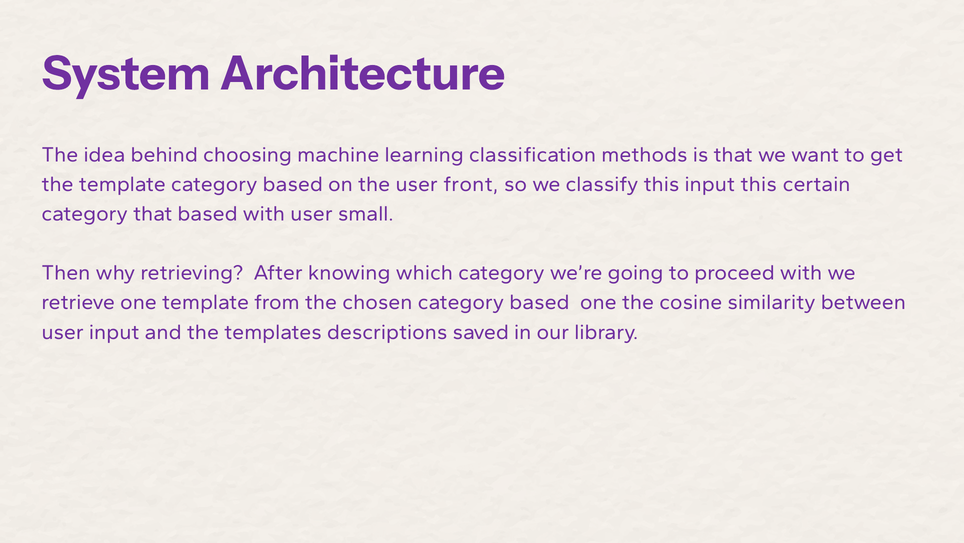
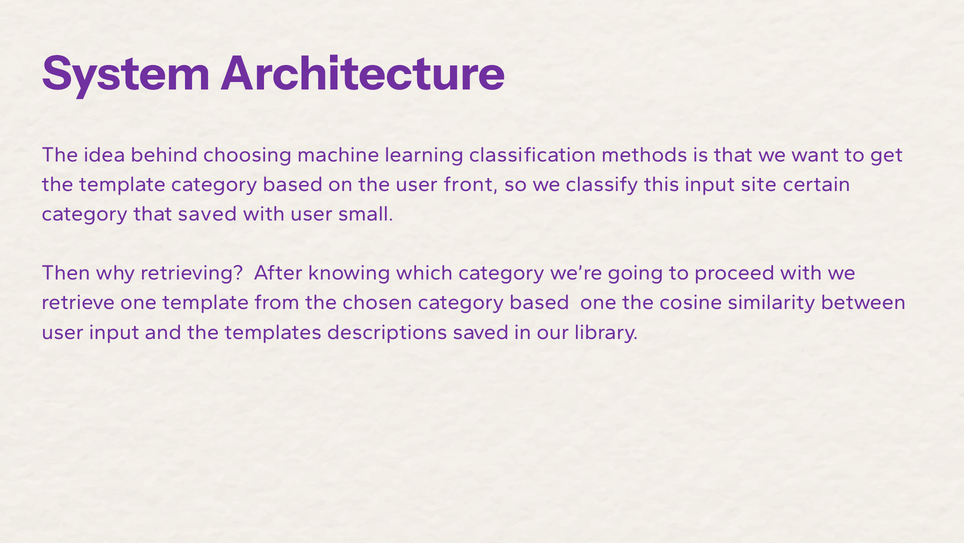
input this: this -> site (759, 184)
that based: based -> saved (207, 213)
